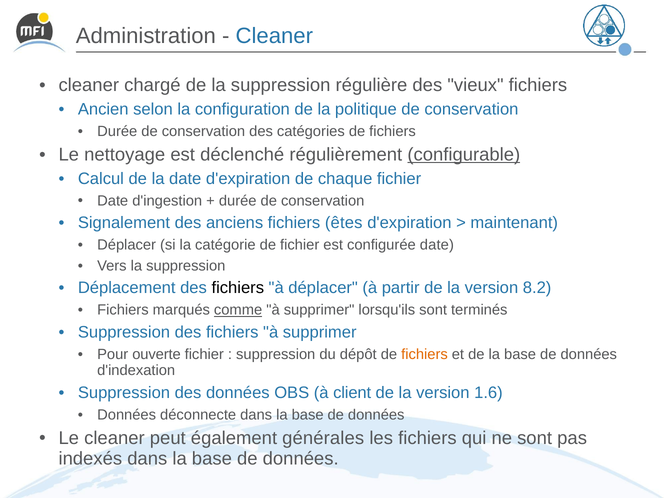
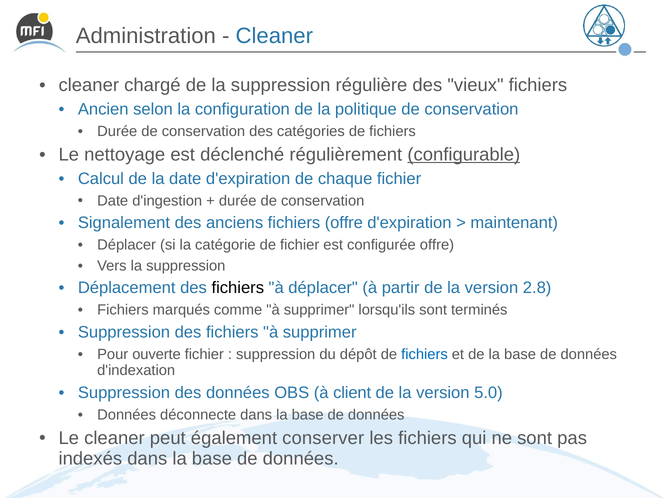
fichiers êtes: êtes -> offre (344, 223)
configurée date: date -> offre (437, 245)
8.2: 8.2 -> 2.8 (537, 288)
comme underline: present -> none (238, 310)
fichiers colour: orange -> blue (425, 354)
1.6: 1.6 -> 5.0 (488, 393)
générales: générales -> conserver (323, 438)
